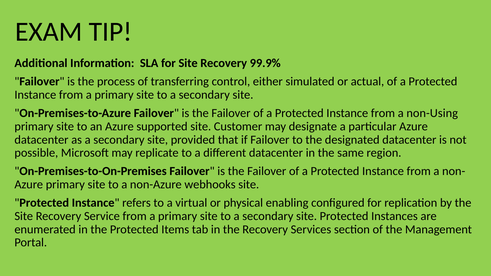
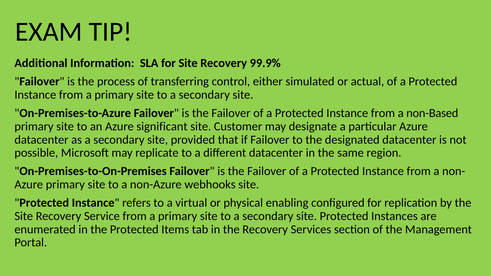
non-Using: non-Using -> non-Based (432, 113)
supported: supported -> significant (162, 126)
